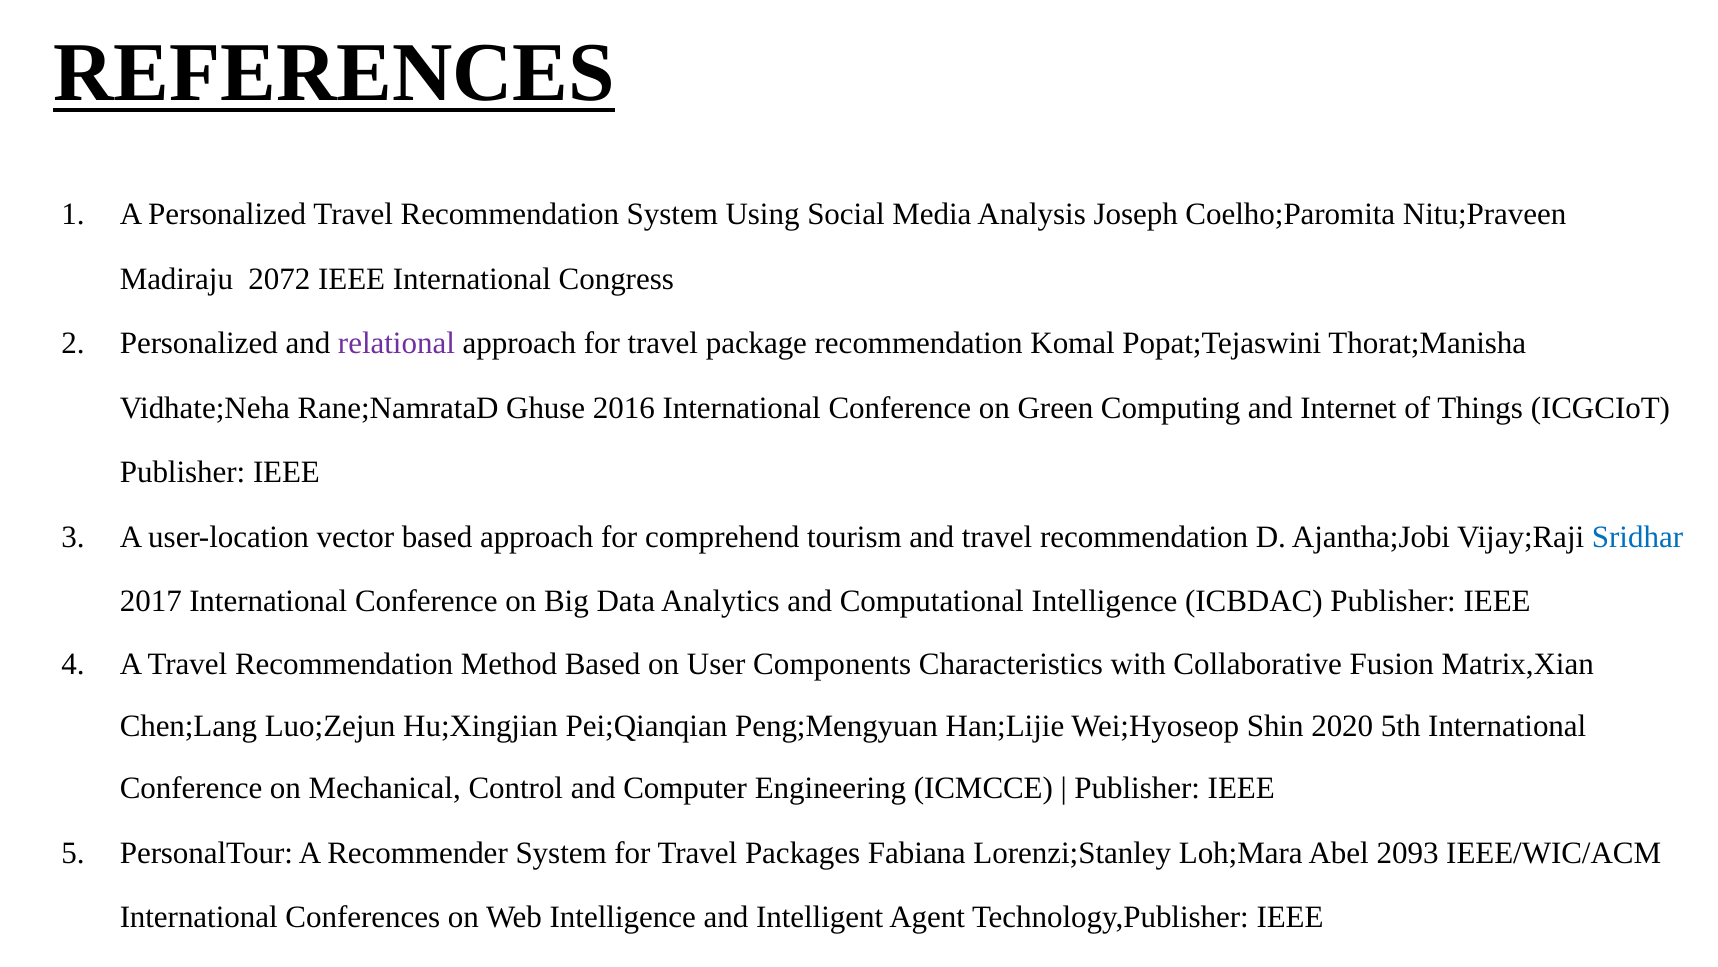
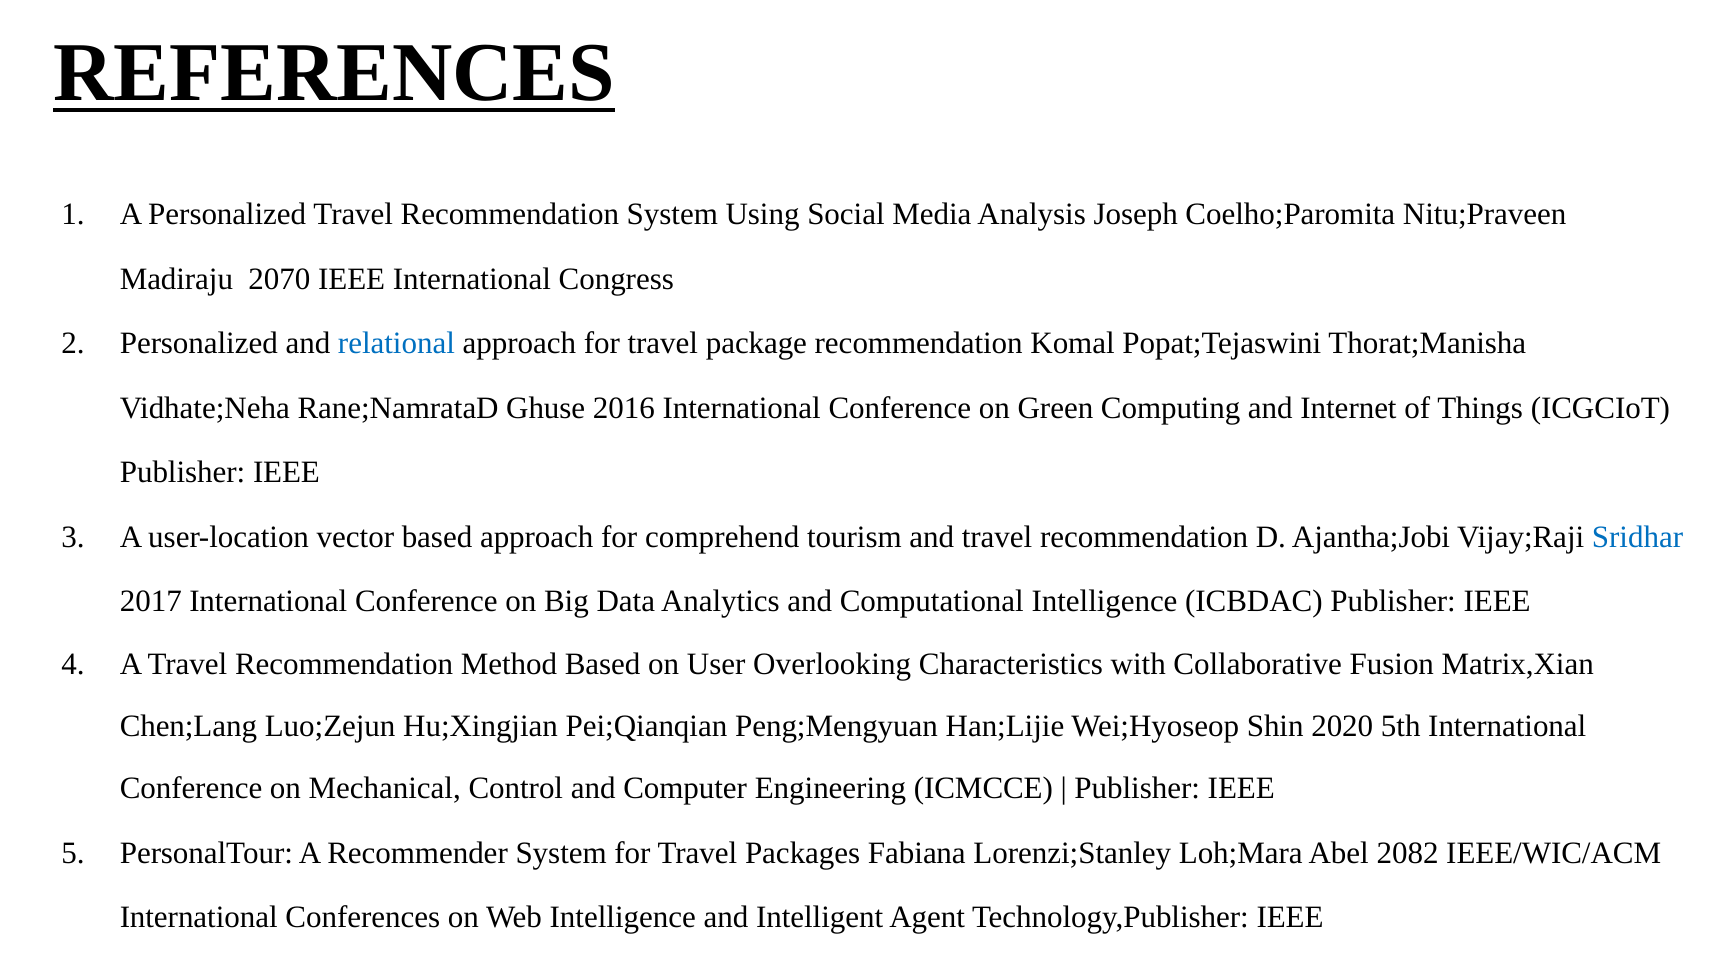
2072: 2072 -> 2070 (279, 279)
relational colour: purple -> blue (396, 343)
Components: Components -> Overlooking (832, 663)
2093: 2093 -> 2082 (1408, 852)
